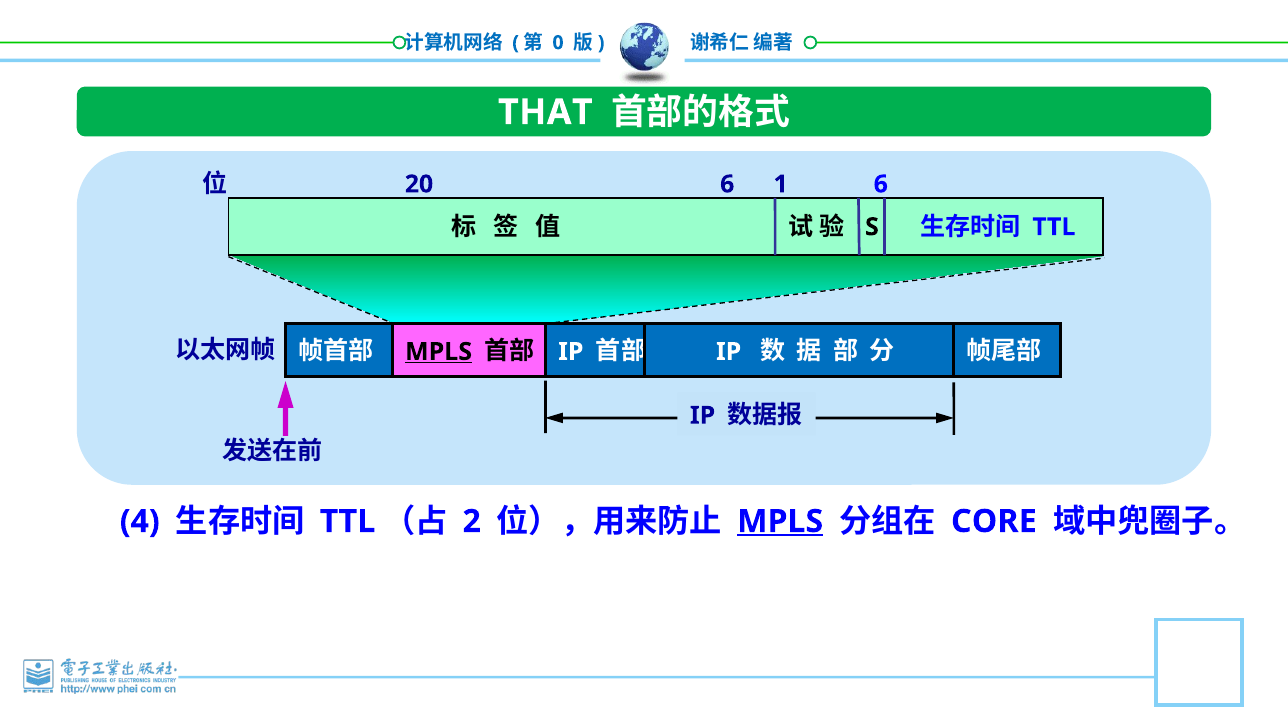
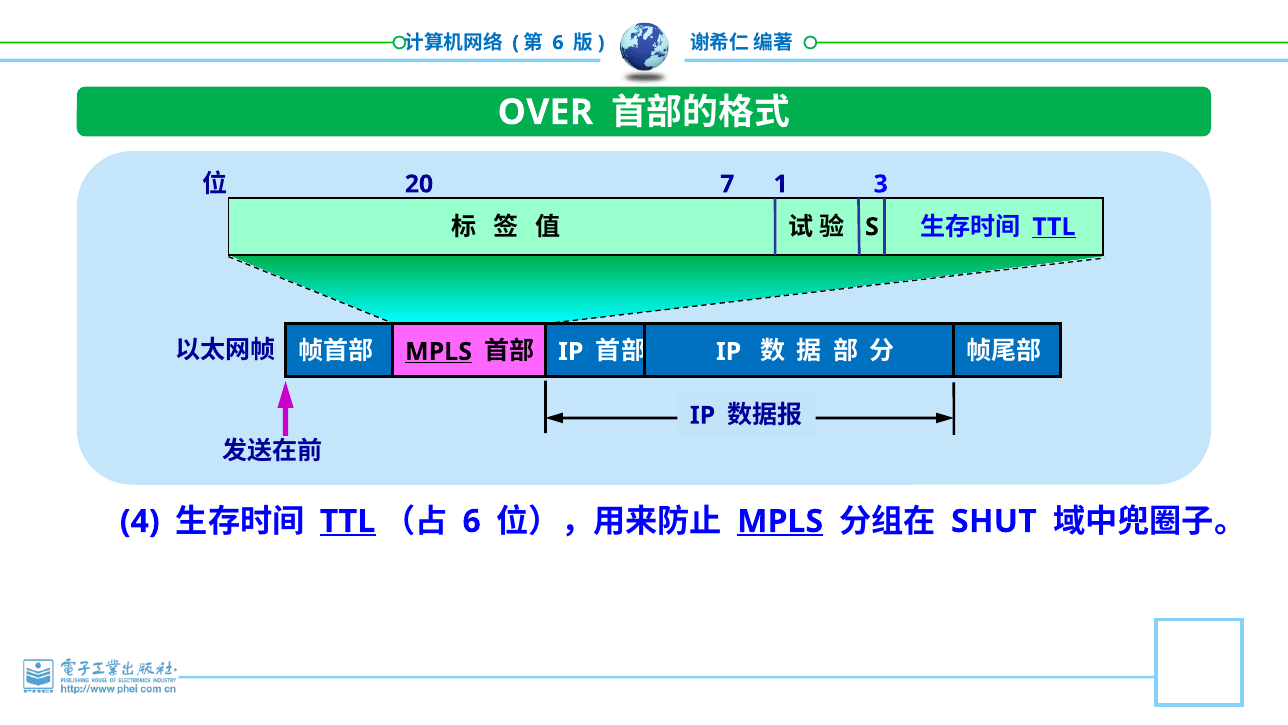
0: 0 -> 6 (558, 43)
THAT: THAT -> OVER (545, 112)
20 6: 6 -> 7 (727, 184)
1 6: 6 -> 3 (881, 184)
TTL underline: none -> present (1054, 227)
TTL underline: none -> present (348, 521)
2: 2 -> 6 (472, 521)
CORE: CORE -> SHUT (994, 521)
